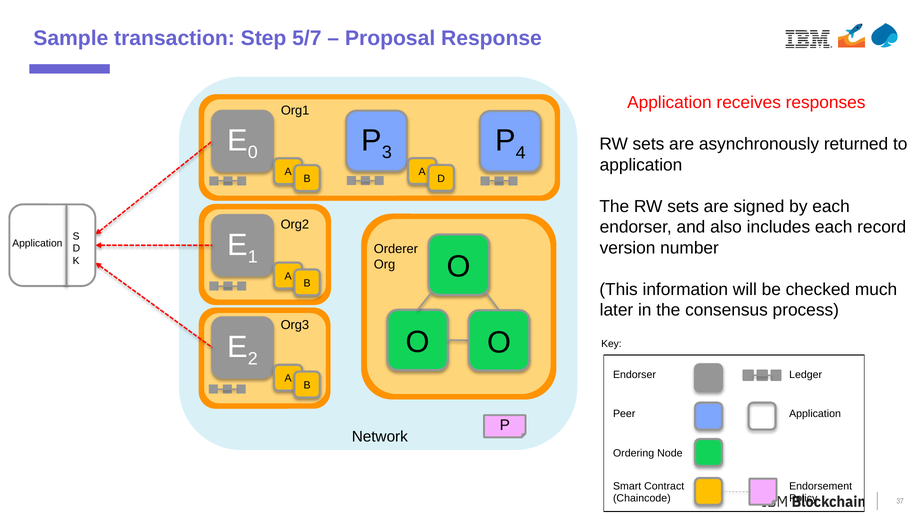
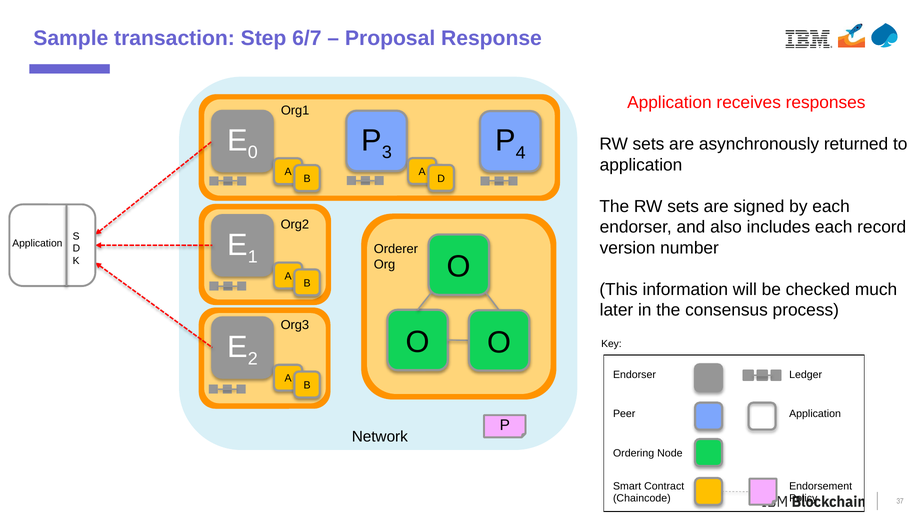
5/7: 5/7 -> 6/7 (307, 38)
